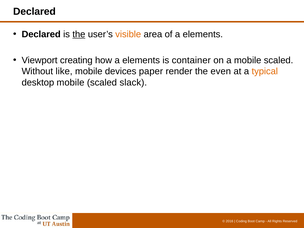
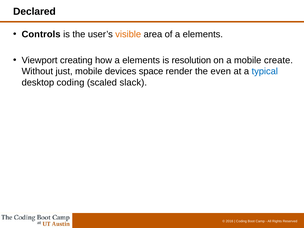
Declared: Declared -> Controls (41, 34)
the underline: present -> none (79, 34)
container: container -> resolution (191, 60)
a mobile scaled: scaled -> create (278, 60)
like: like -> just (64, 71)
paper: paper -> space (151, 71)
typical colour: orange -> blue (265, 71)
desktop mobile: mobile -> coding (71, 82)
